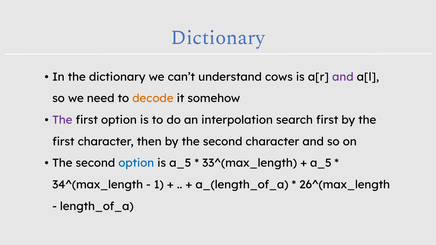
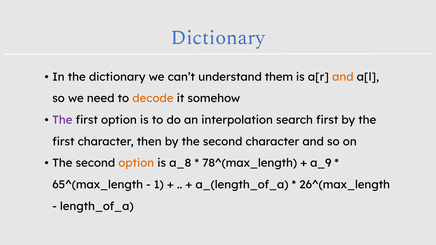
cows: cows -> them (279, 77)
and colour: purple -> orange (343, 77)
option colour: blue -> orange (136, 163)
is a_5: a_5 -> a_8 (180, 163)
33^(max_length: 33^(max_length -> 78^(max_length (250, 163)
a_5: a_5 -> a_9 (321, 163)
34^(max_length: 34^(max_length -> 65^(max_length (98, 185)
